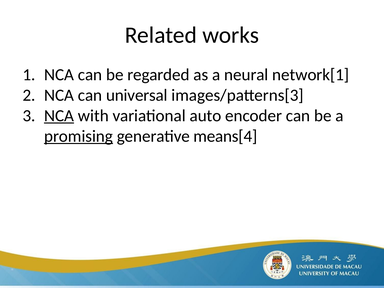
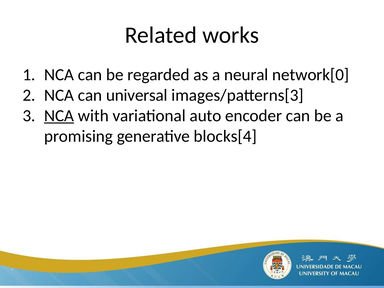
network[1: network[1 -> network[0 (311, 75)
promising underline: present -> none (79, 136)
means[4: means[4 -> blocks[4 (225, 136)
